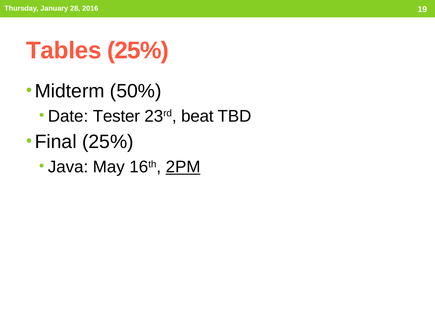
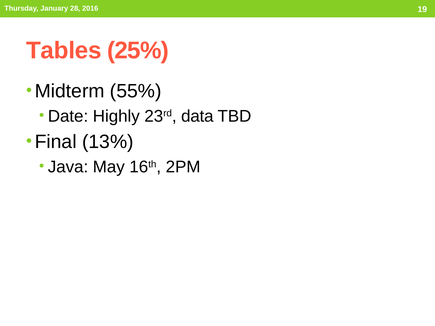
50%: 50% -> 55% (136, 91)
Tester: Tester -> Highly (116, 116)
beat: beat -> data (197, 116)
Final 25%: 25% -> 13% (108, 142)
2PM underline: present -> none (183, 167)
